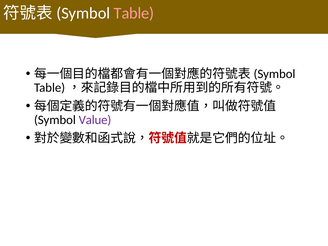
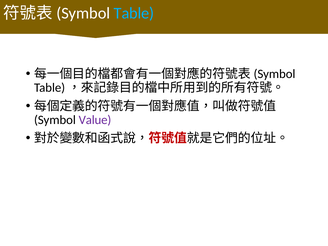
Table colour: pink -> light blue (134, 13)
